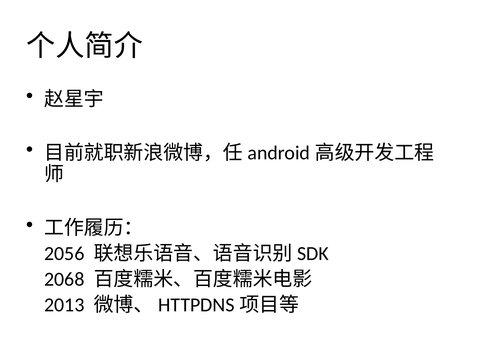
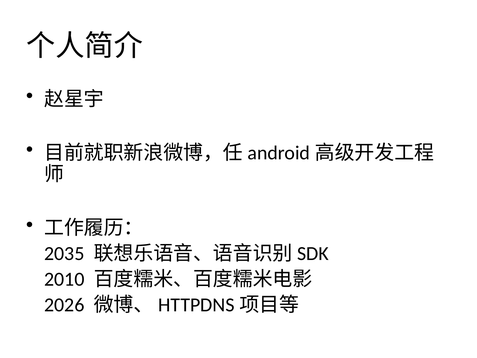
2056: 2056 -> 2035 (64, 254)
2068: 2068 -> 2010 (64, 279)
2013: 2013 -> 2026 (64, 305)
